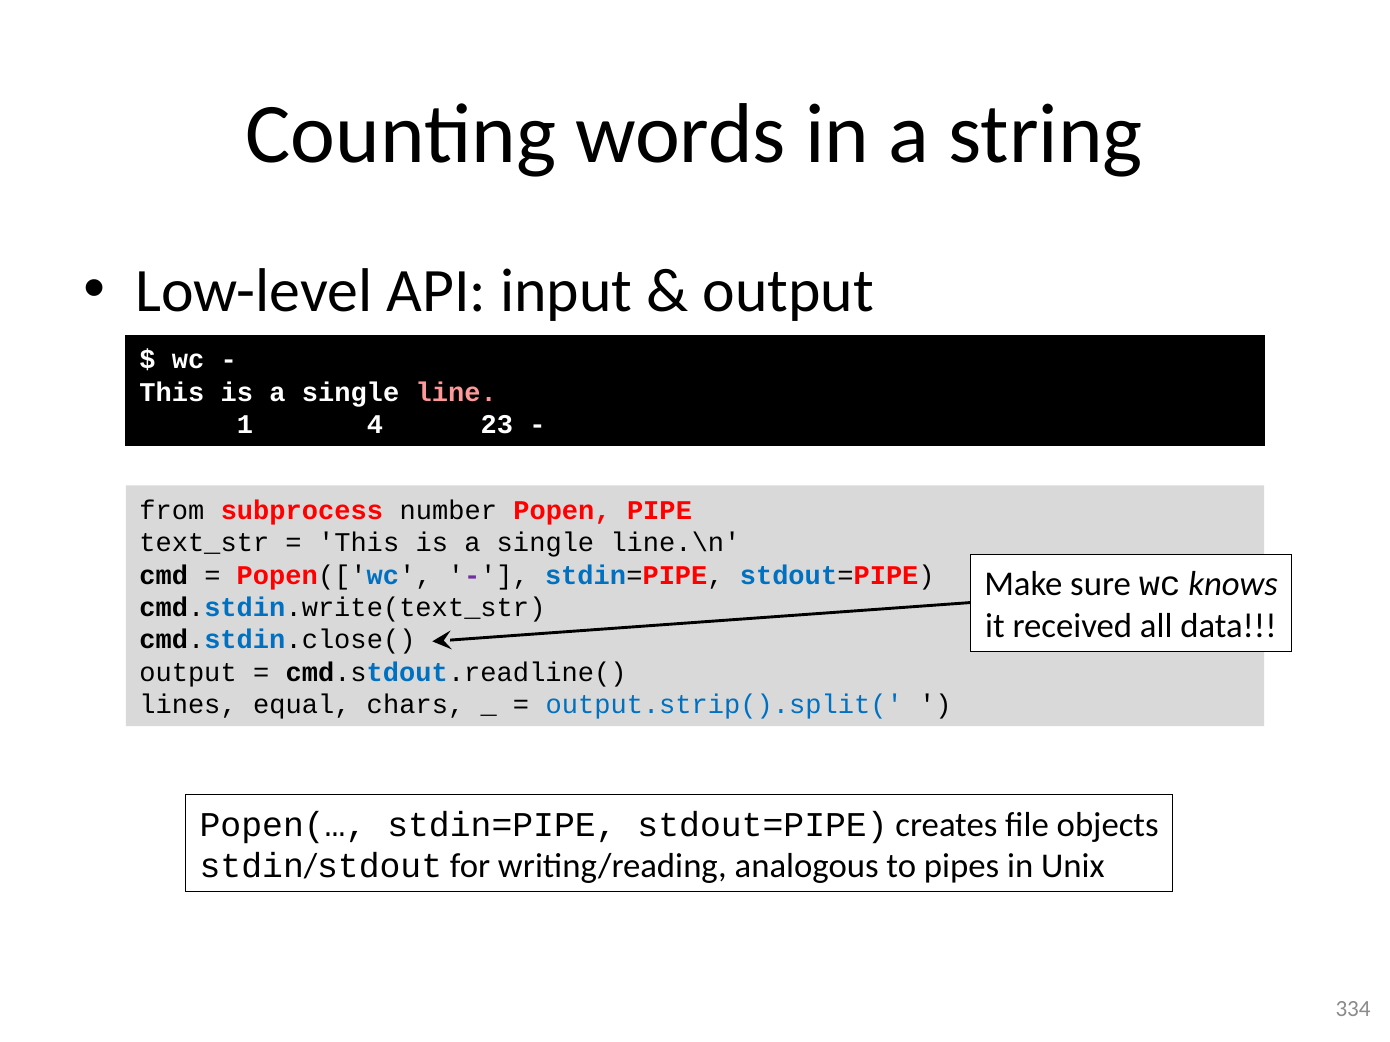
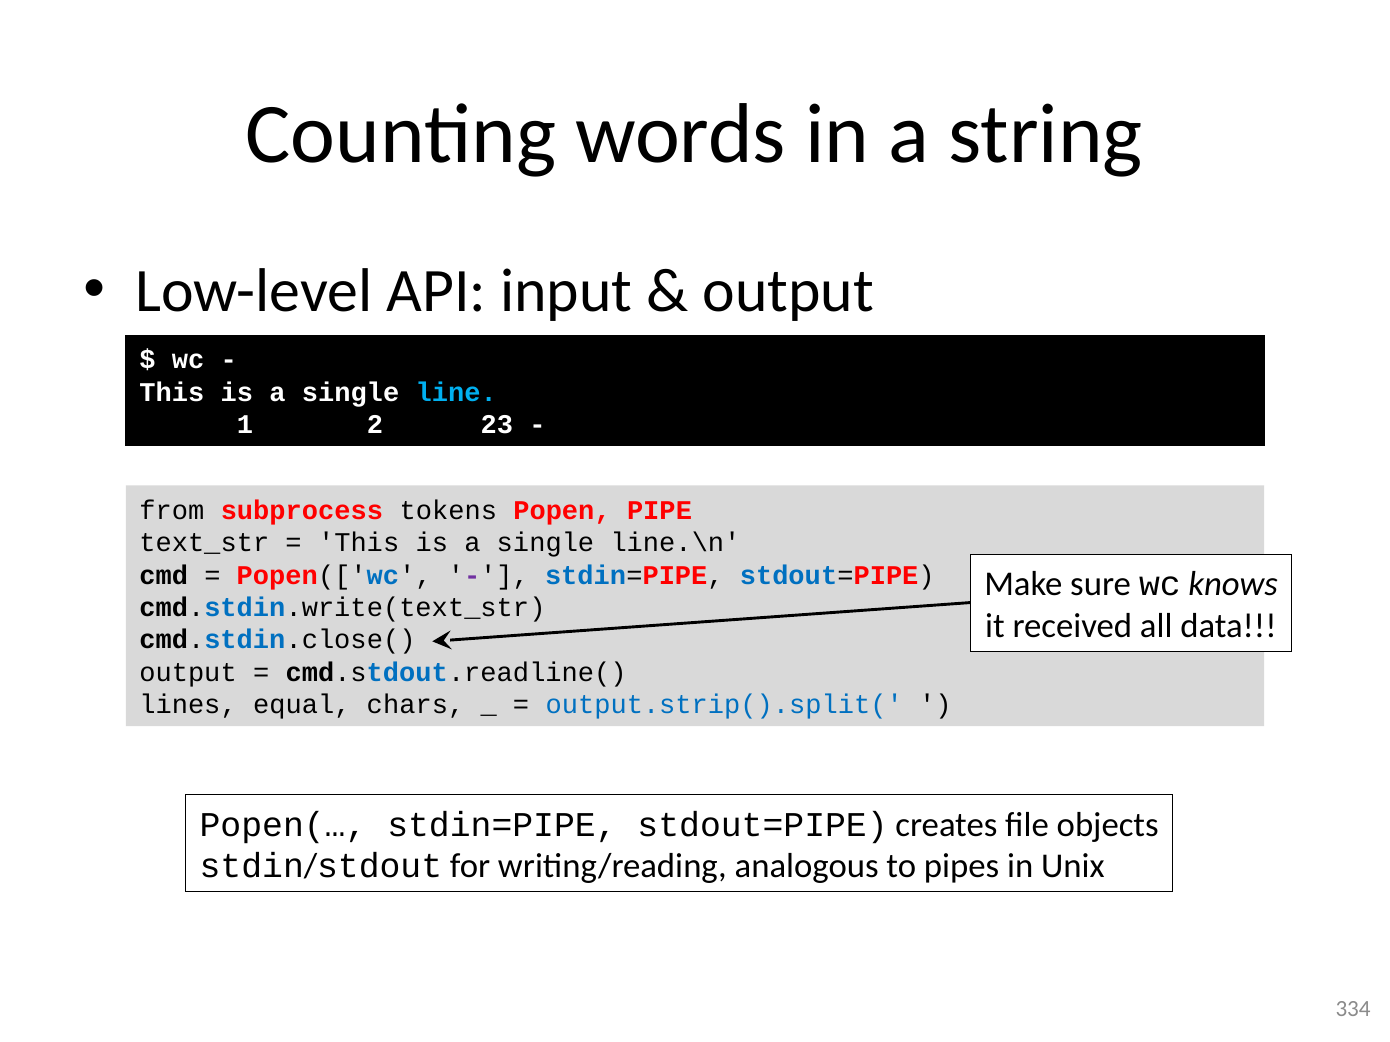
line colour: pink -> light blue (456, 393)
4: 4 -> 2 (375, 425)
number: number -> tokens (448, 511)
